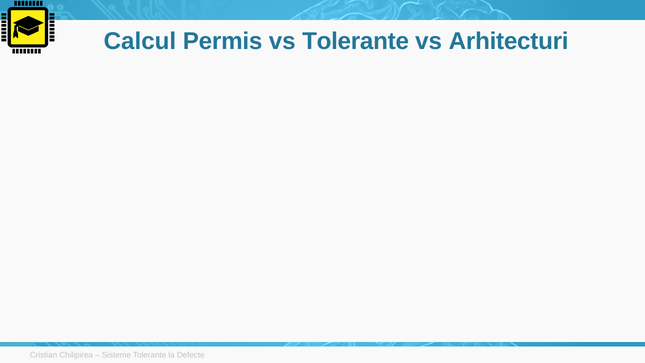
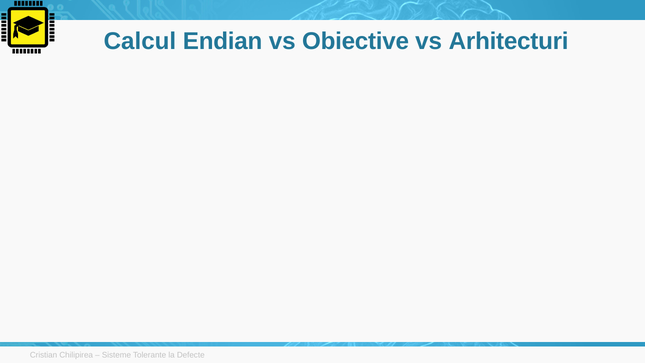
Permis: Permis -> Endian (223, 41)
vs Tolerante: Tolerante -> Obiective (356, 41)
